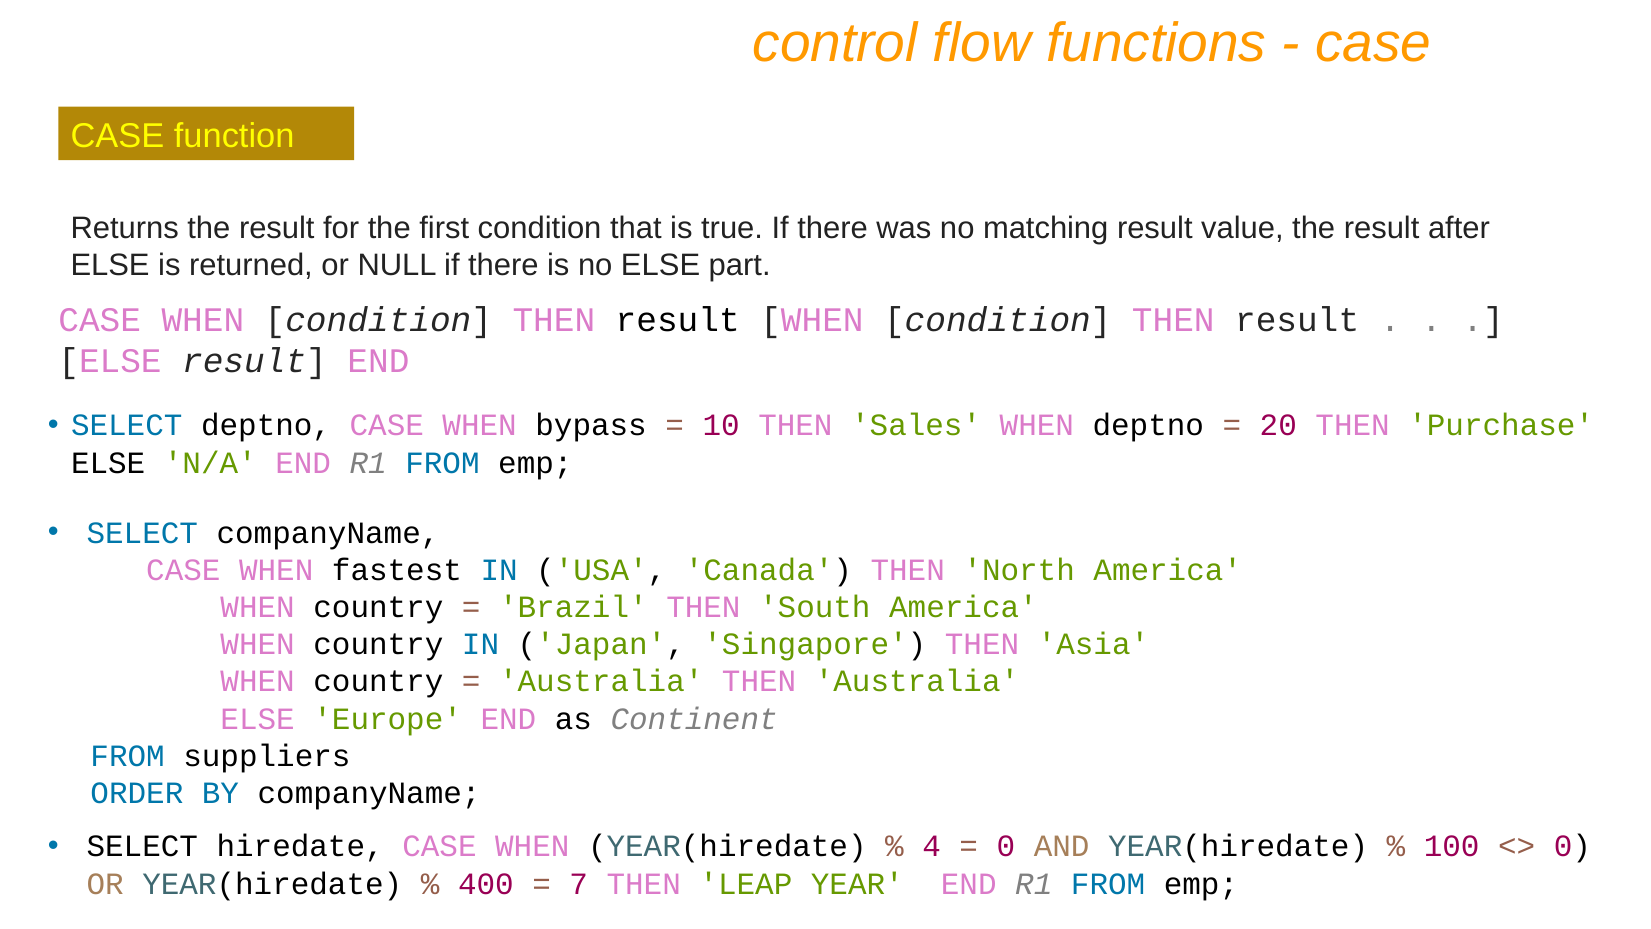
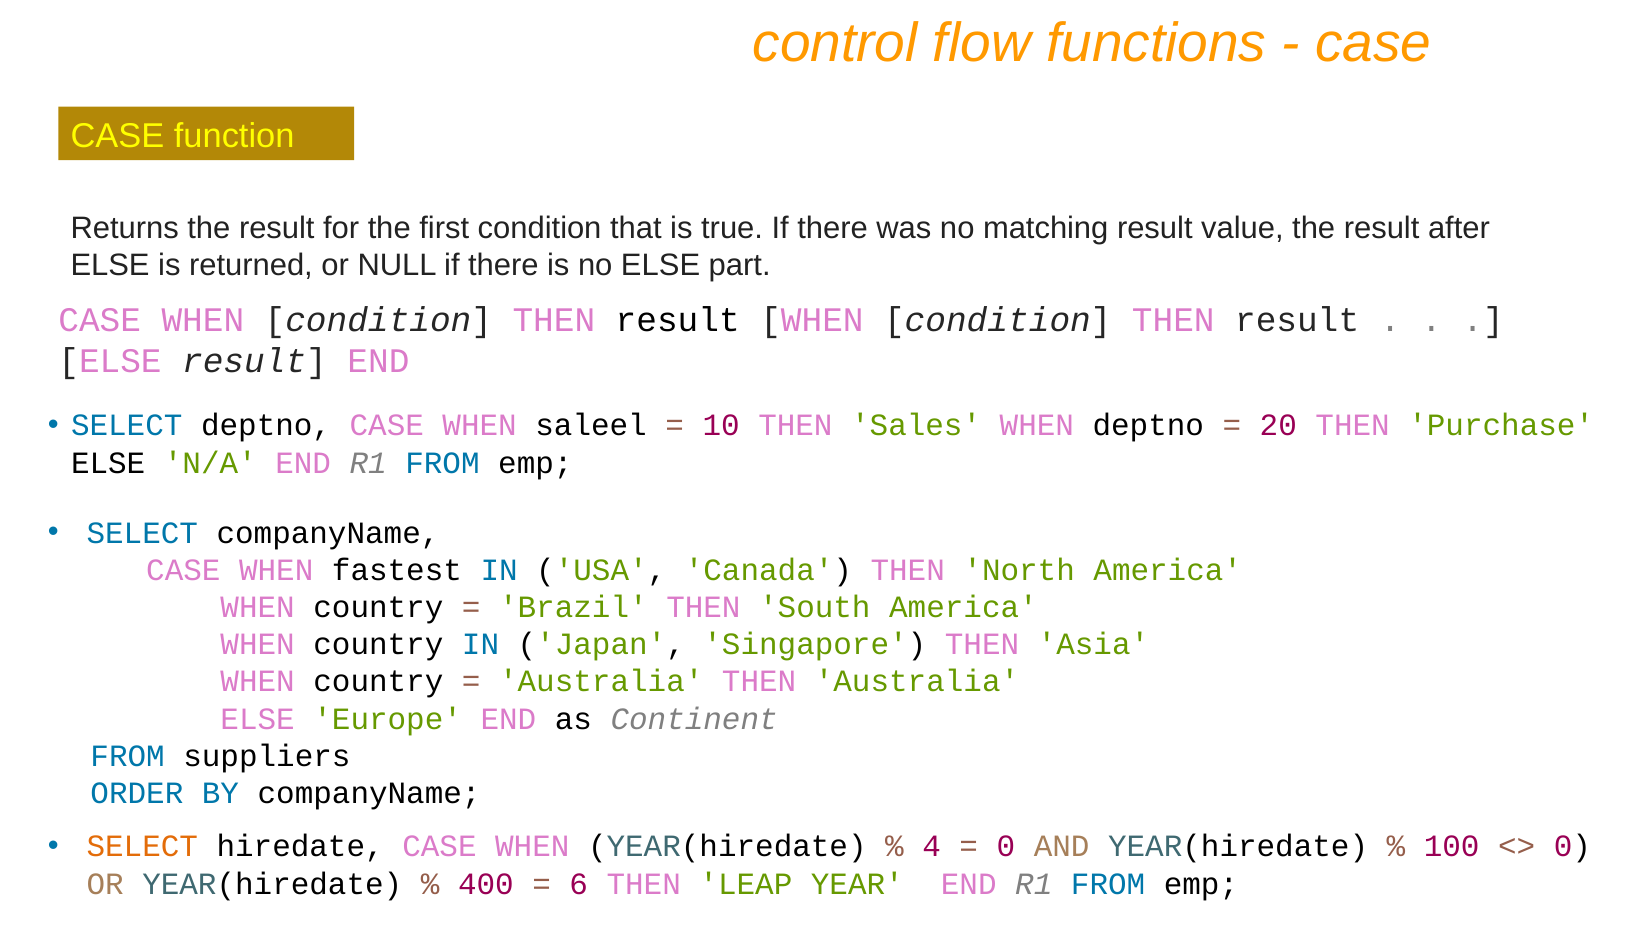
bypass: bypass -> saleel (591, 426)
SELECT colour: black -> orange (142, 846)
7: 7 -> 6 (579, 884)
